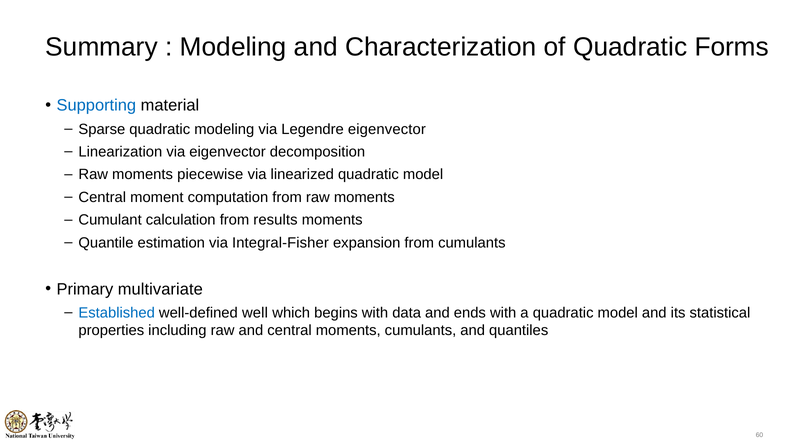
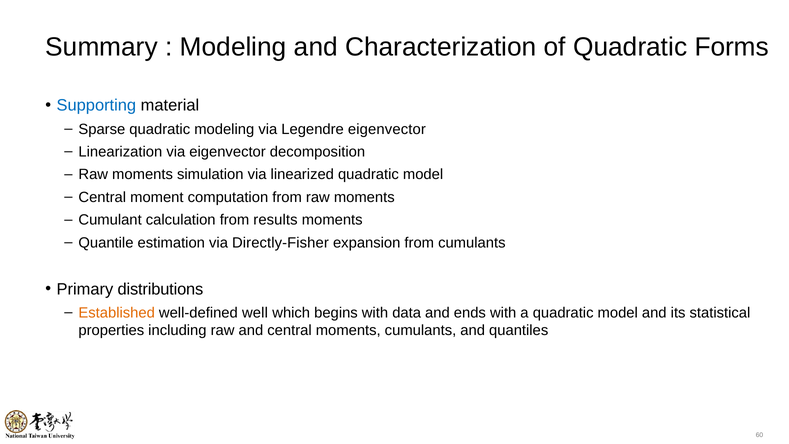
piecewise: piecewise -> simulation (210, 174)
Integral-Fisher: Integral-Fisher -> Directly-Fisher (280, 243)
multivariate: multivariate -> distributions (160, 289)
Established colour: blue -> orange (117, 313)
